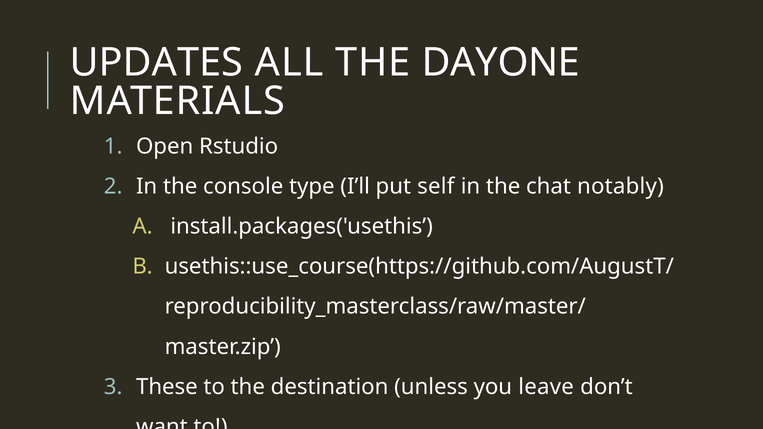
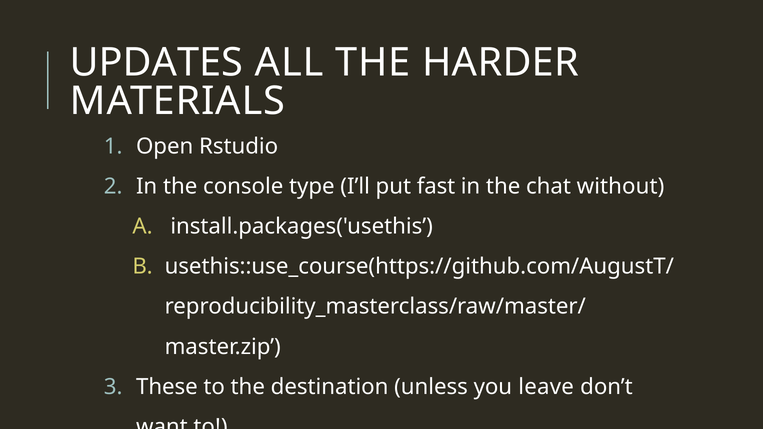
DAYONE: DAYONE -> HARDER (501, 63)
self: self -> fast (436, 187)
notably: notably -> without (621, 187)
